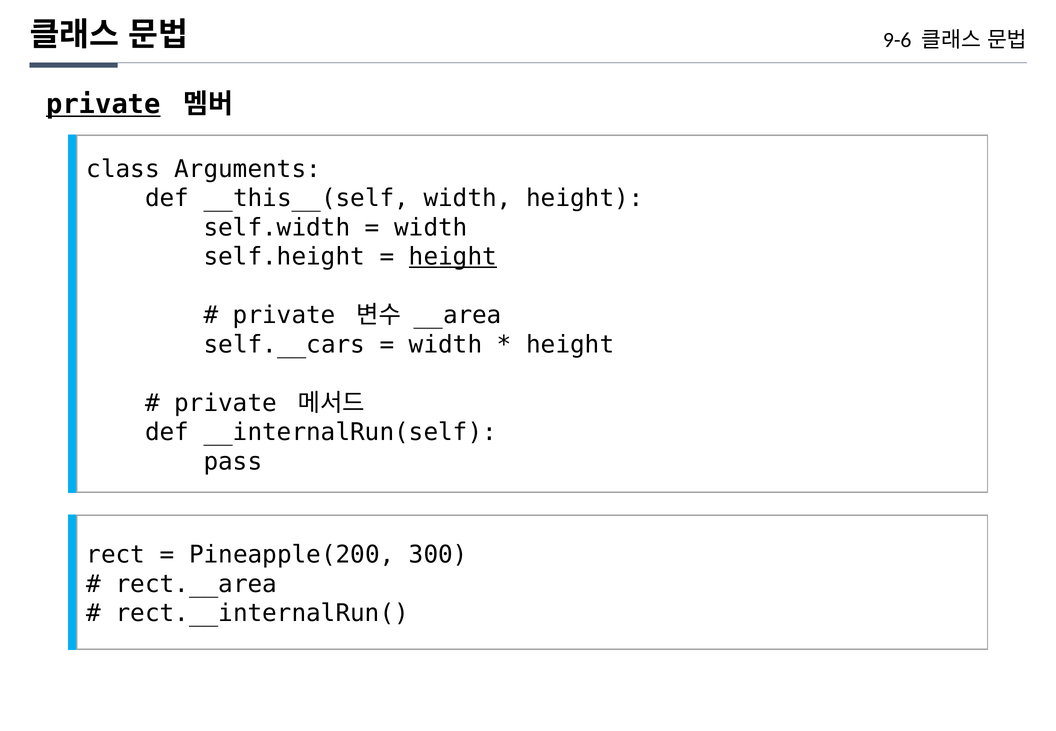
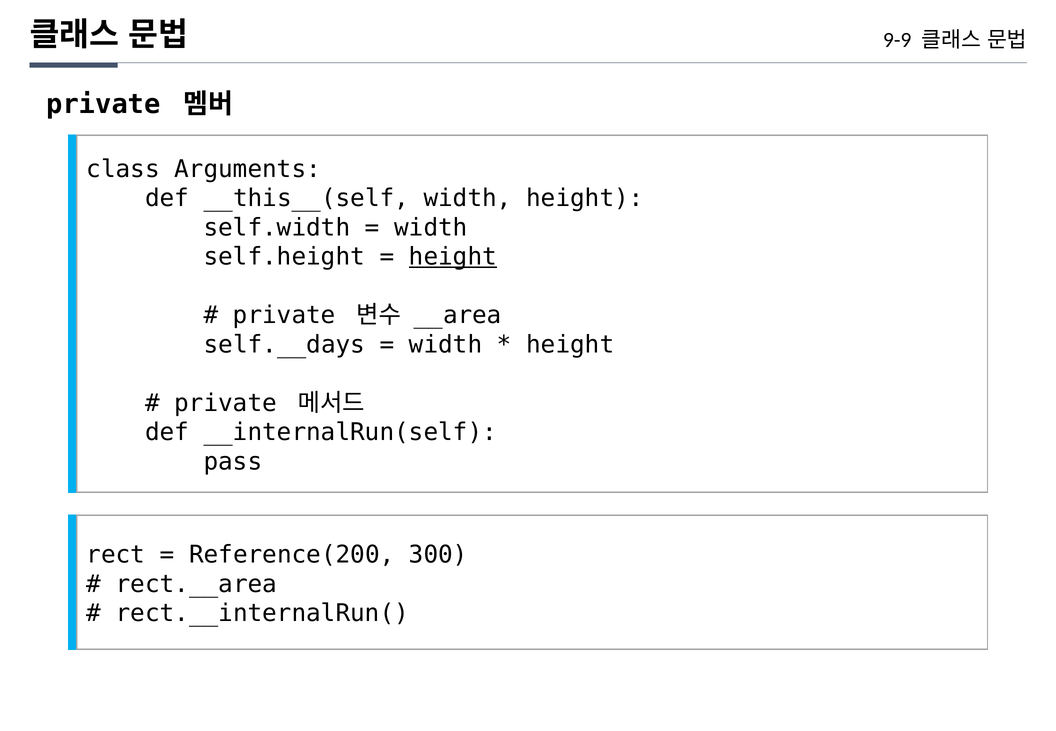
9-6: 9-6 -> 9-9 (897, 40)
private underline: present -> none (103, 104)
self.__cars: self.__cars -> self.__days (284, 345)
Pineapple(200: Pineapple(200 -> Reference(200 (292, 555)
